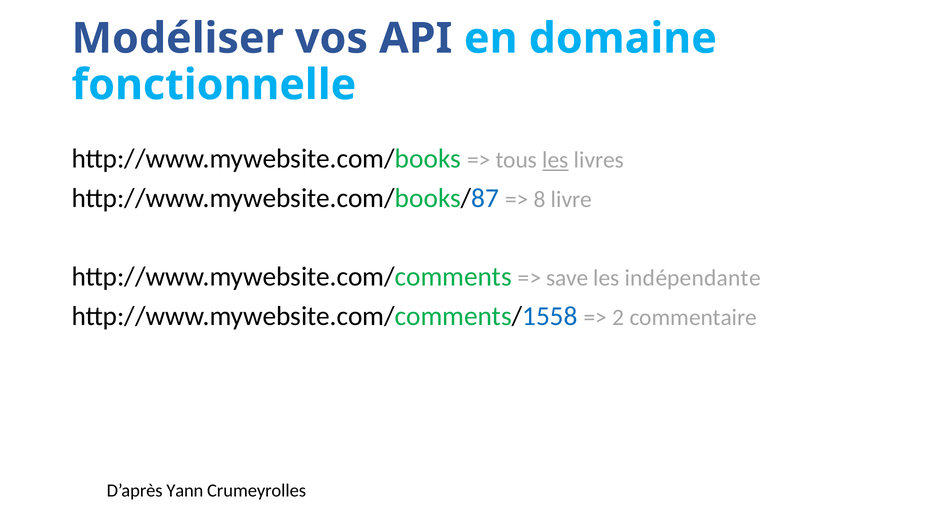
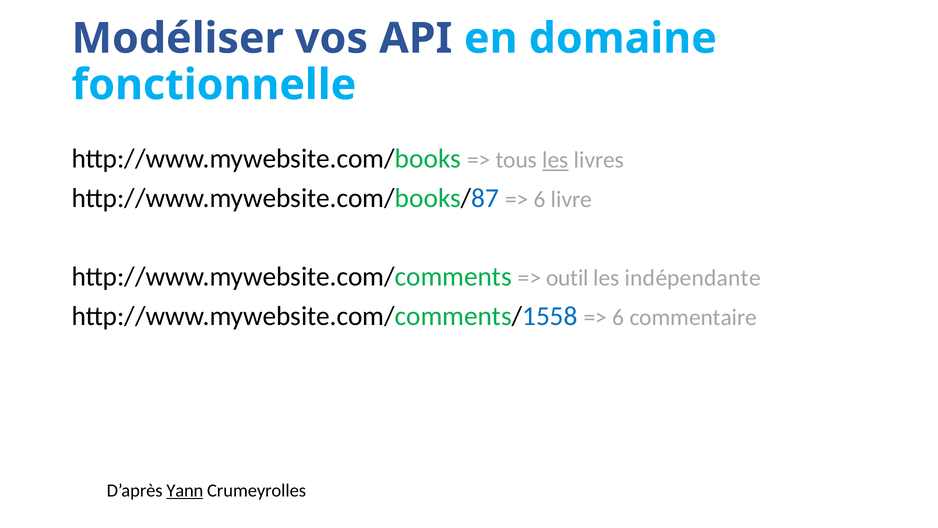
8: 8 -> 6 (540, 199)
save: save -> outil (567, 278)
2: 2 -> 6 (618, 317)
Yann underline: none -> present (185, 490)
